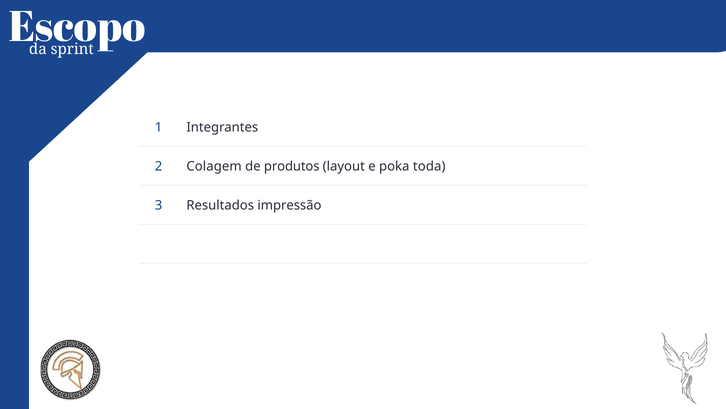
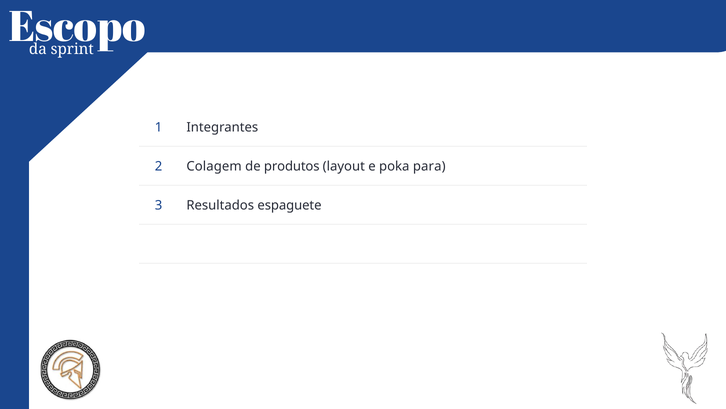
toda: toda -> para (429, 166)
impressão: impressão -> espaguete (289, 205)
